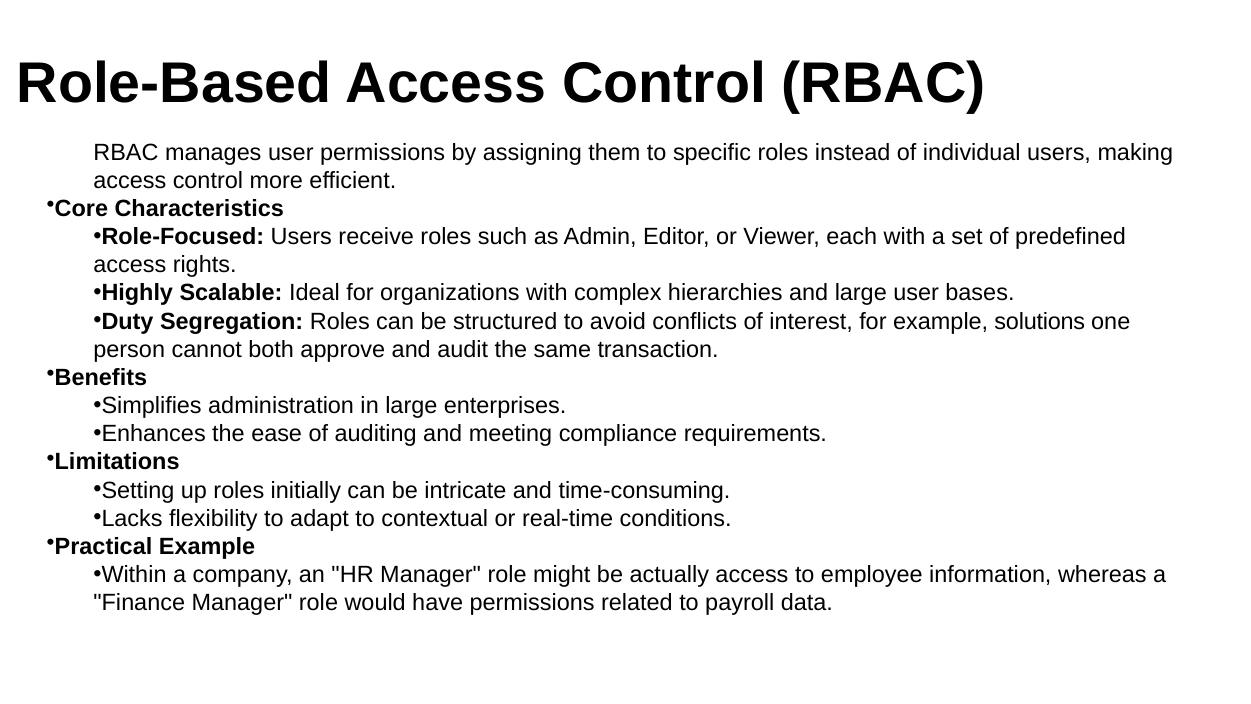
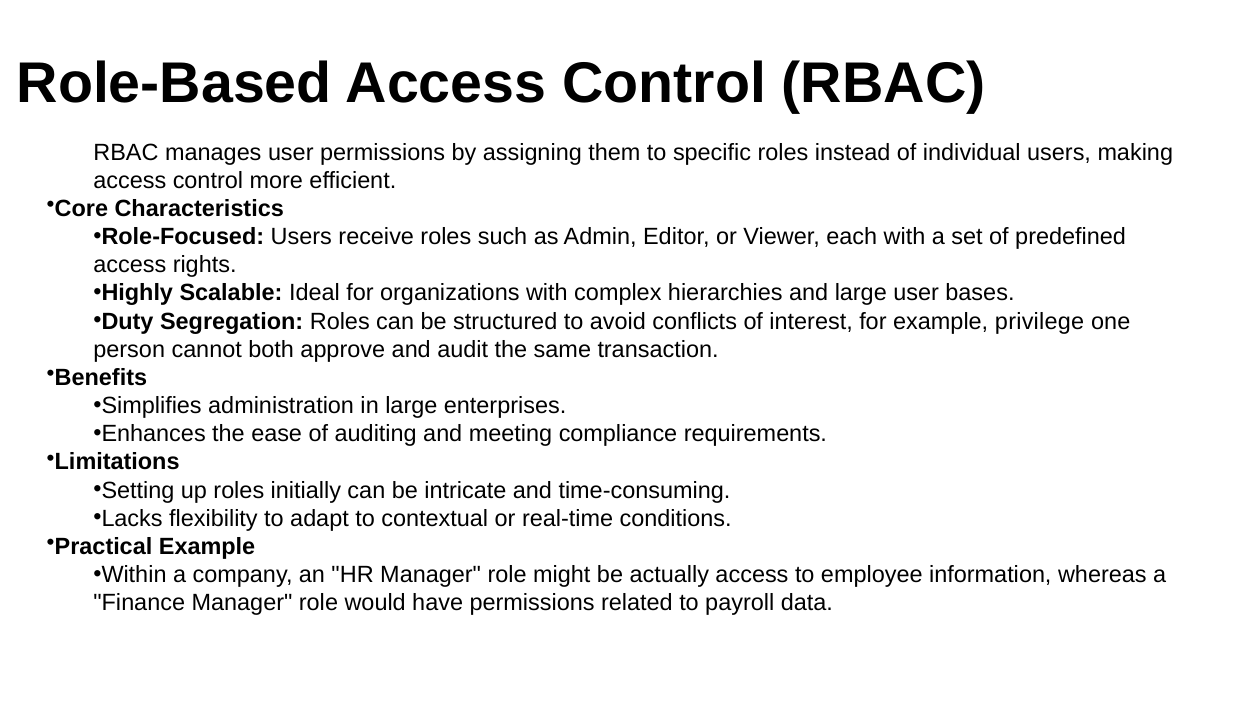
solutions: solutions -> privilege (1040, 321)
